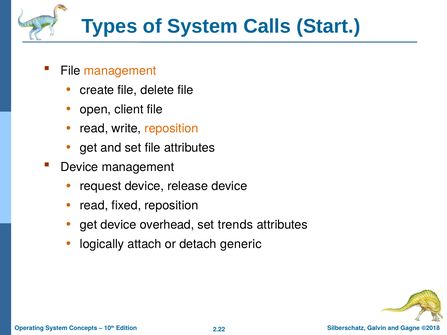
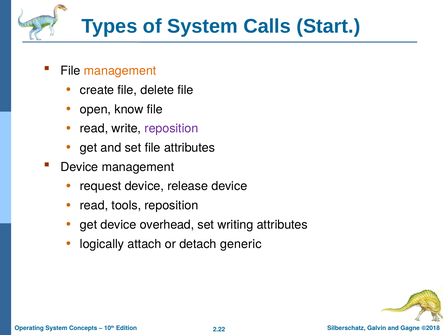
client: client -> know (129, 109)
reposition colour: orange -> purple (171, 129)
fixed: fixed -> tools (126, 206)
trends: trends -> writing (235, 225)
